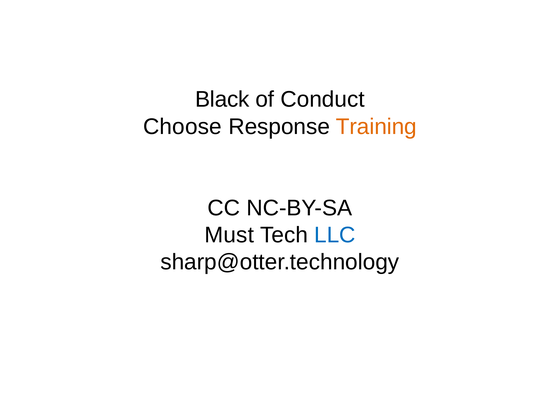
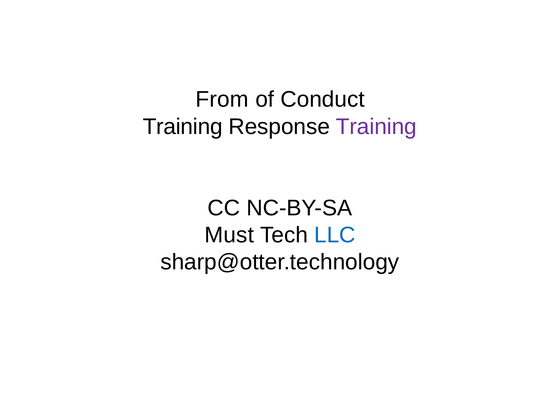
Black: Black -> From (222, 100)
Choose: Choose -> Training (183, 127)
Training colour: orange -> purple (376, 127)
